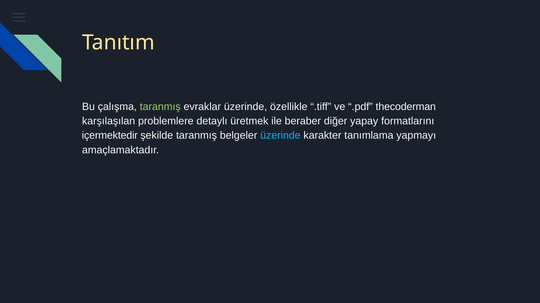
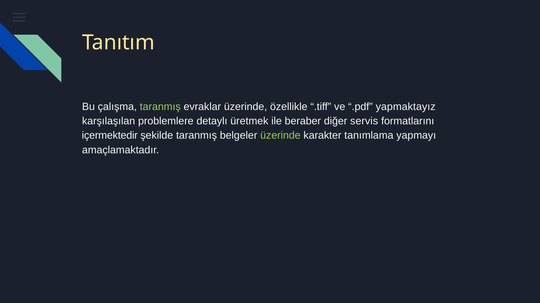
thecoderman: thecoderman -> yapmaktayız (406, 107)
yapay: yapay -> servis (364, 121)
üzerinde colour: light blue -> light green (280, 136)
